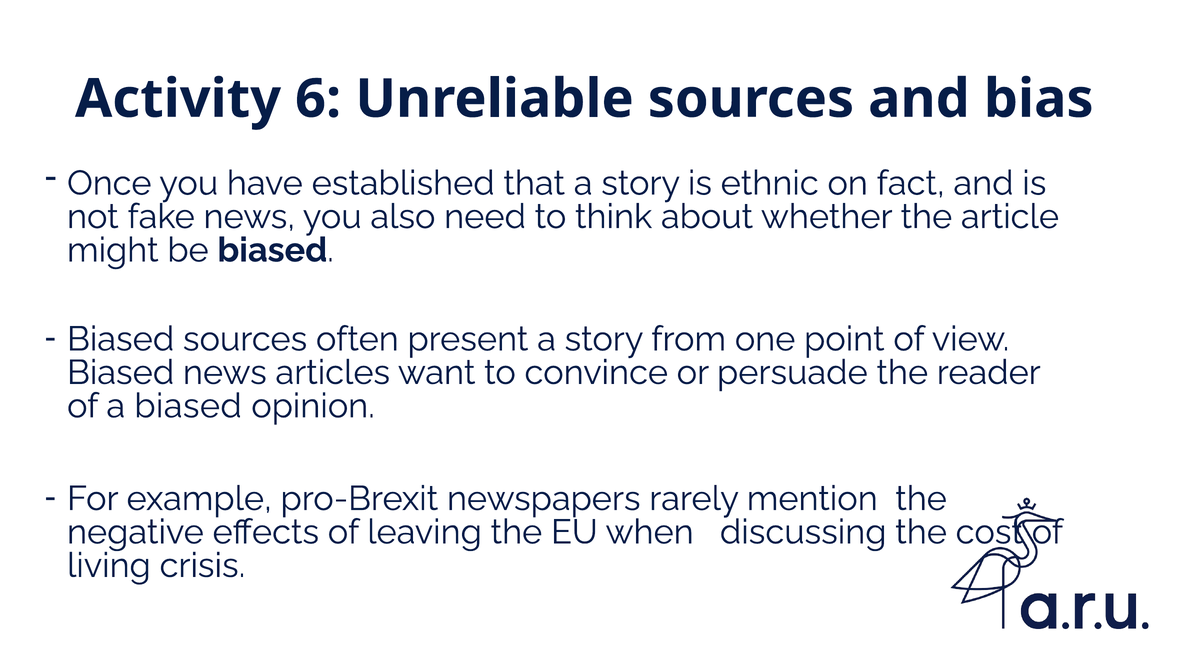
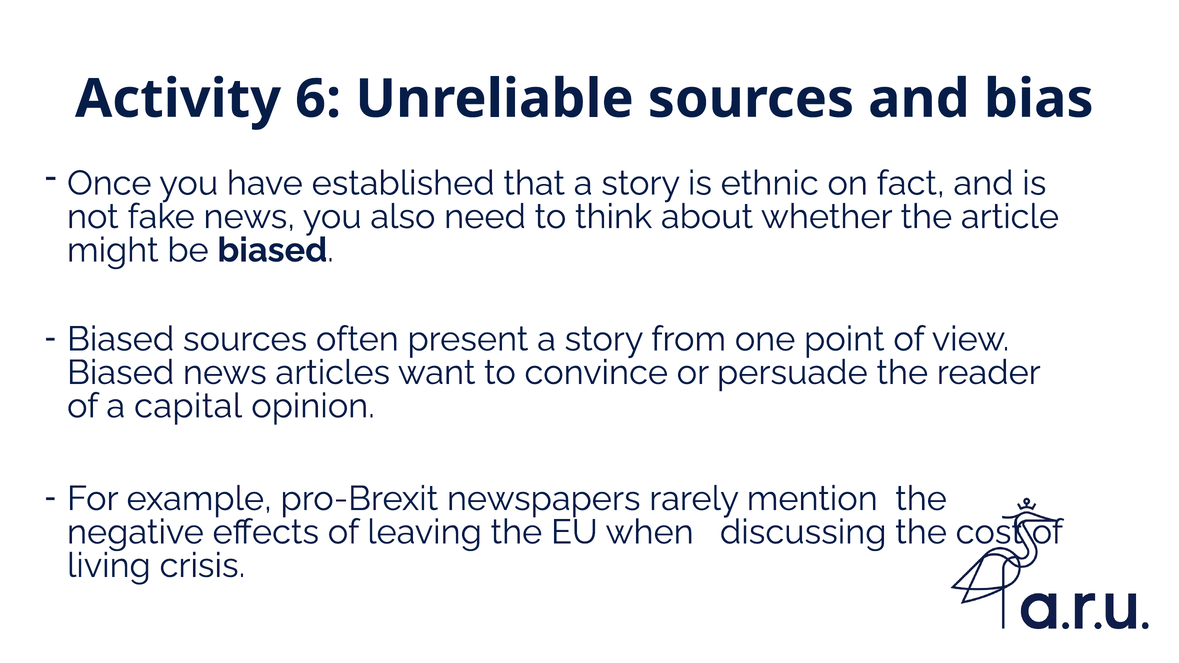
a biased: biased -> capital (188, 406)
